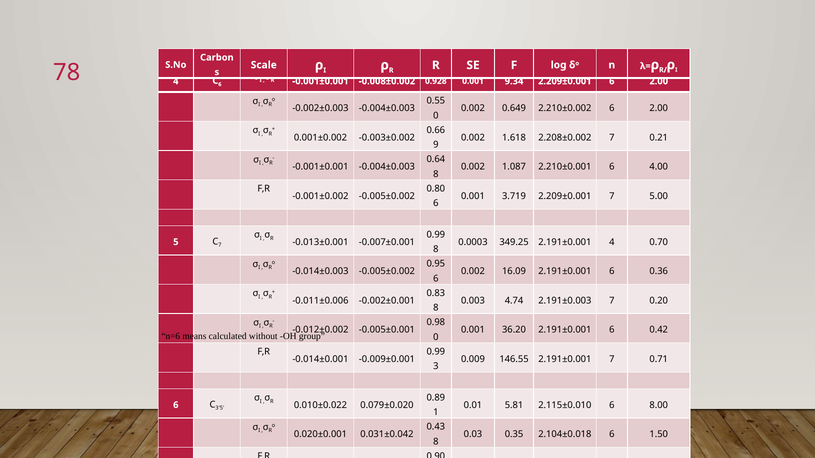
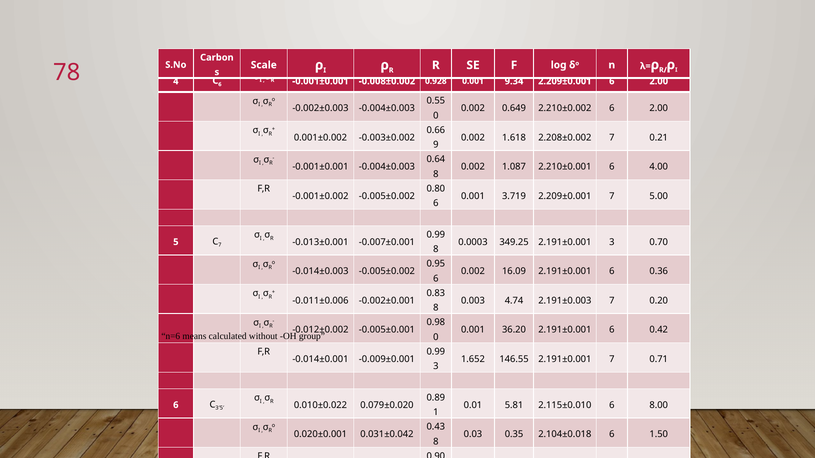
2.191±0.001 4: 4 -> 3 (612, 242)
0.009: 0.009 -> 1.652 (473, 359)
